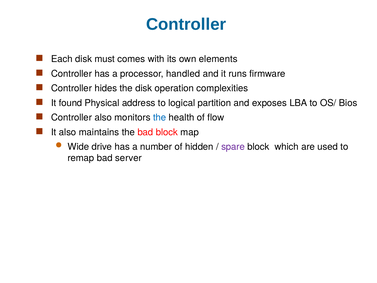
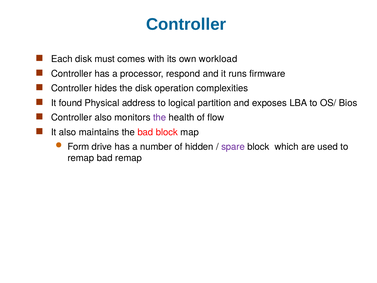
elements: elements -> workload (218, 59)
handled: handled -> respond (183, 74)
the colour: blue -> purple (160, 117)
Wide: Wide -> Form (78, 147)
bad server: server -> remap (129, 158)
